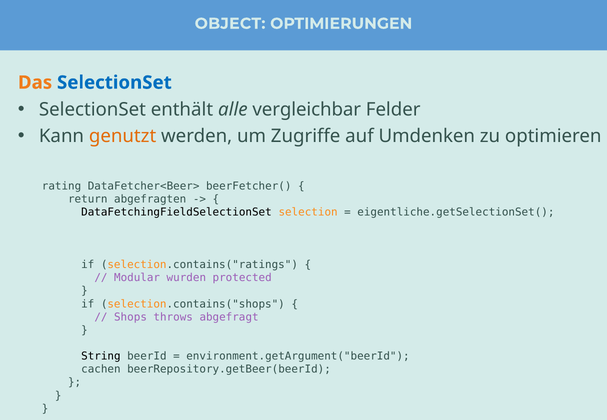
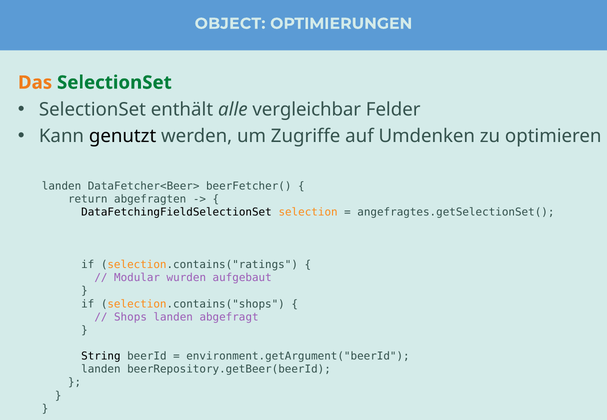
SelectionSet colour: blue -> green (114, 83)
genutzt colour: orange -> black (123, 136)
rating: rating -> landen (62, 186)
eigentliche.getSelectionSet(: eigentliche.getSelectionSet( -> angefragtes.getSelectionSet( (456, 213)
protected: protected -> aufgebaut (242, 278)
Shops throws: throws -> landen (173, 317)
cachen: cachen -> landen (101, 369)
